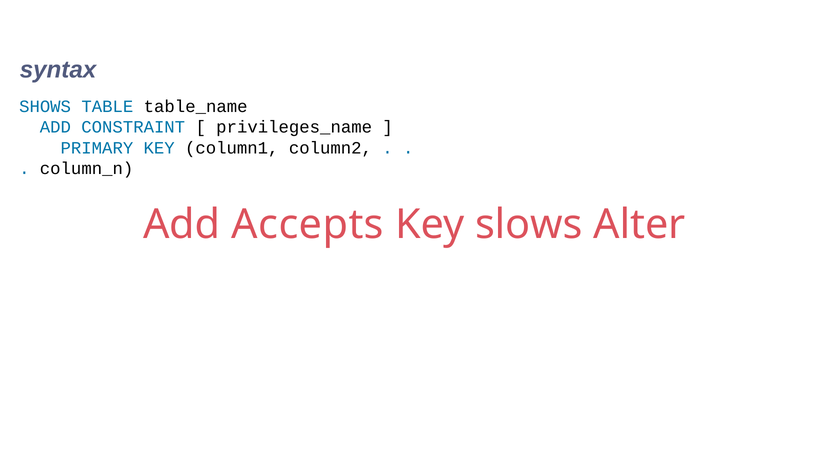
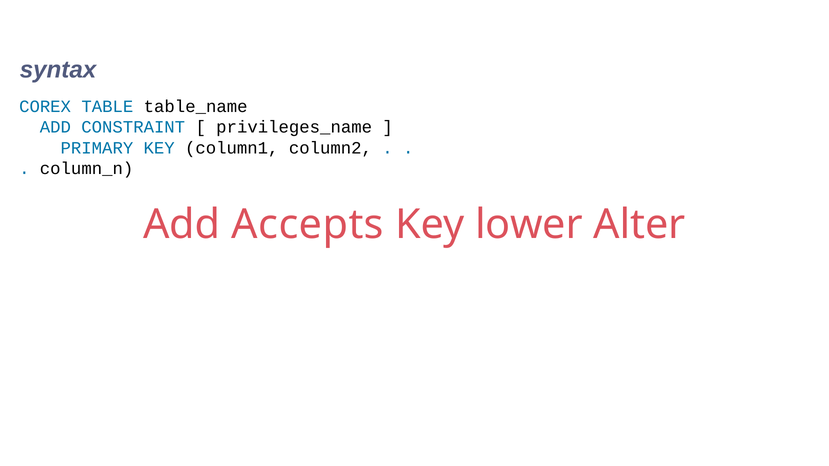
SHOWS: SHOWS -> COREX (45, 107)
slows: slows -> lower (529, 225)
